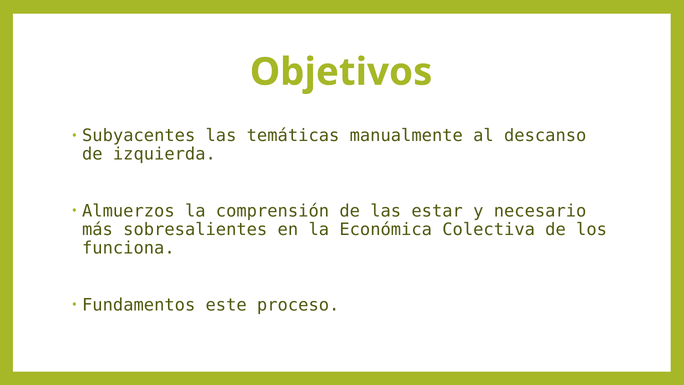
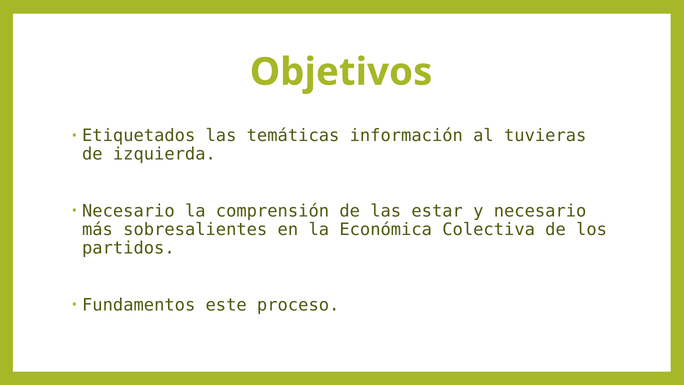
Subyacentes: Subyacentes -> Etiquetados (139, 136)
manualmente: manualmente -> información (406, 136)
descanso: descanso -> tuvieras (545, 136)
Almuerzos: Almuerzos -> Necesario (128, 211)
funciona: funciona -> partidos (128, 248)
